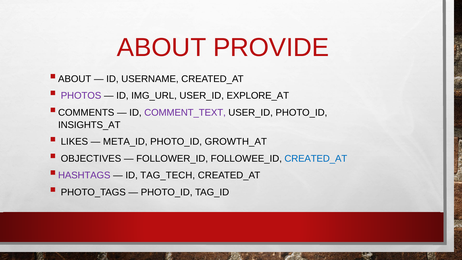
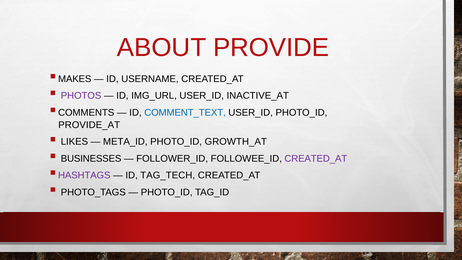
ABOUT: ABOUT -> MAKES (75, 79)
EXPLORE_AT: EXPLORE_AT -> INACTIVE_AT (258, 96)
COMMENT_TEXT colour: purple -> blue (185, 112)
INSIGHTS_AT: INSIGHTS_AT -> PROVIDE_AT (89, 125)
OBJECTIVES: OBJECTIVES -> BUSINESSES (91, 159)
CREATED_AT colour: blue -> purple (316, 159)
